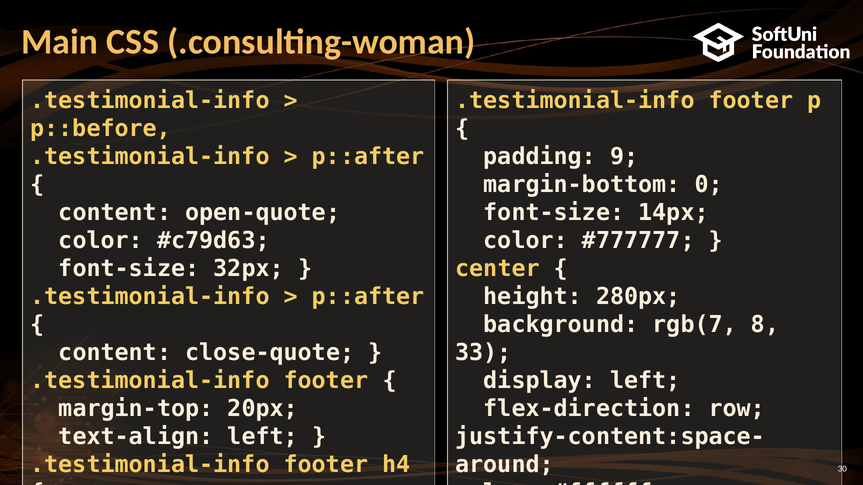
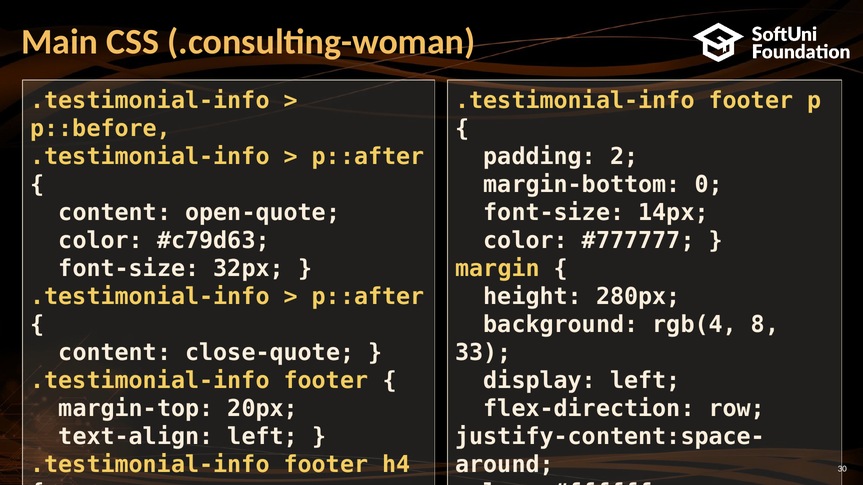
9: 9 -> 2 (624, 157)
center: center -> margin (498, 269)
rgb(7: rgb(7 -> rgb(4 (695, 325)
